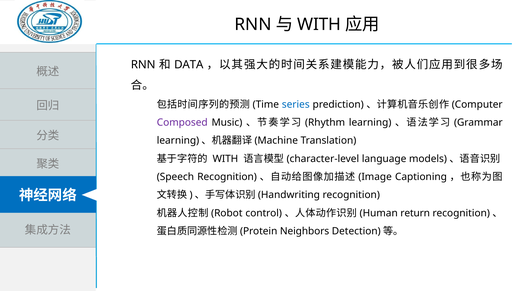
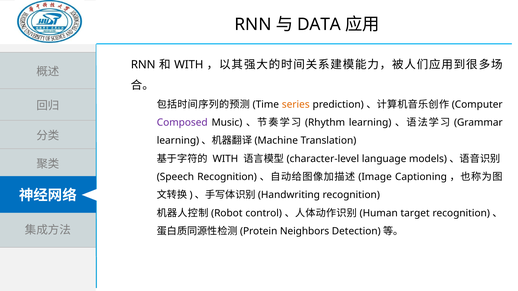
WITH: WITH -> DATA (319, 24)
DATA: DATA -> WITH (189, 65)
series colour: blue -> orange (296, 105)
return: return -> target (415, 213)
